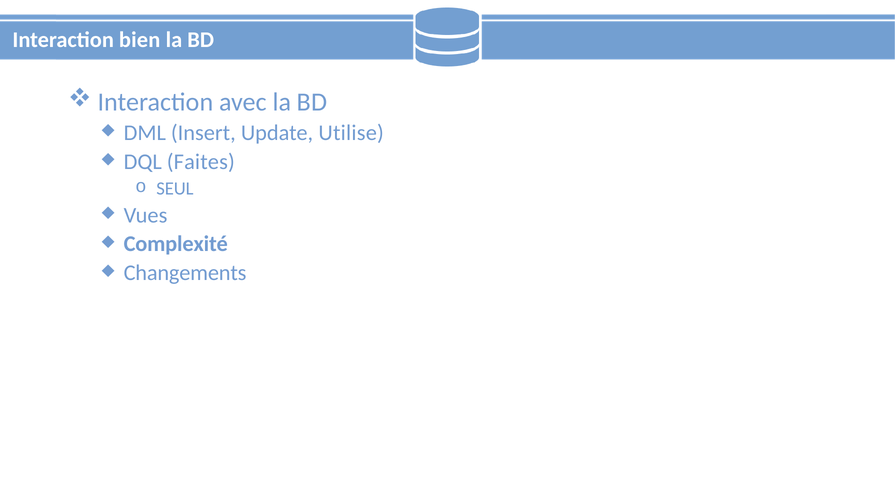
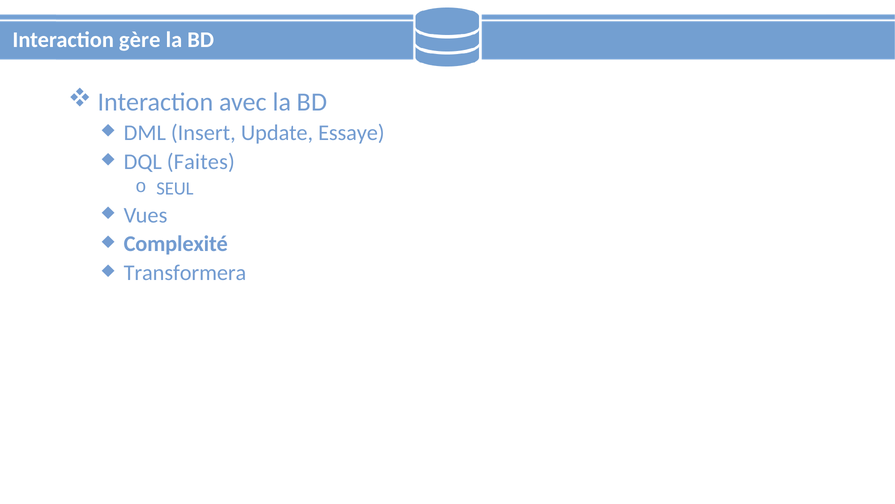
bien: bien -> gère (140, 40)
Utilise: Utilise -> Essaye (351, 133)
Changements: Changements -> Transformera (185, 273)
